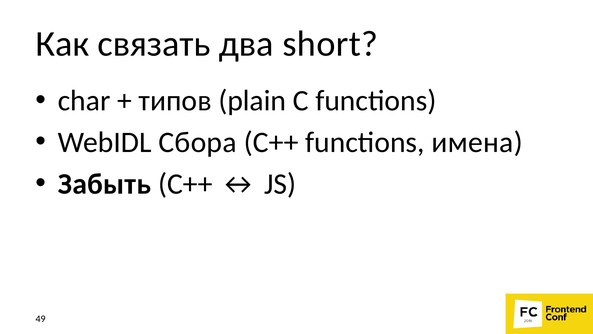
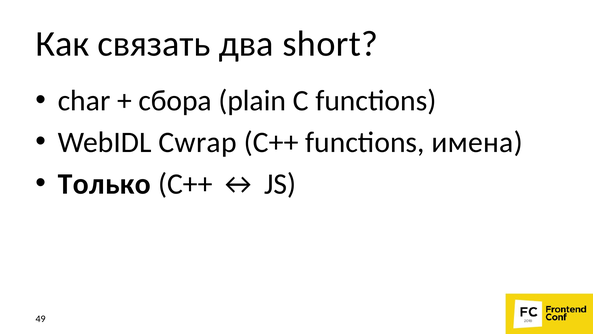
типов: типов -> сбора (175, 101)
Сбора: Сбора -> Cwrap (198, 142)
Забыть: Забыть -> Только (104, 184)
